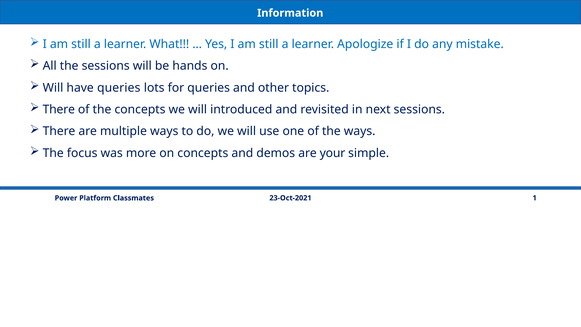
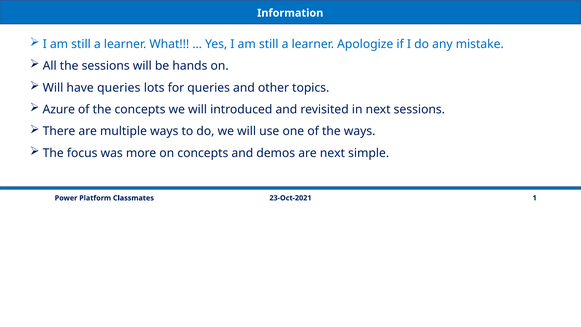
There: There -> Azure (59, 109)
are your: your -> next (332, 153)
